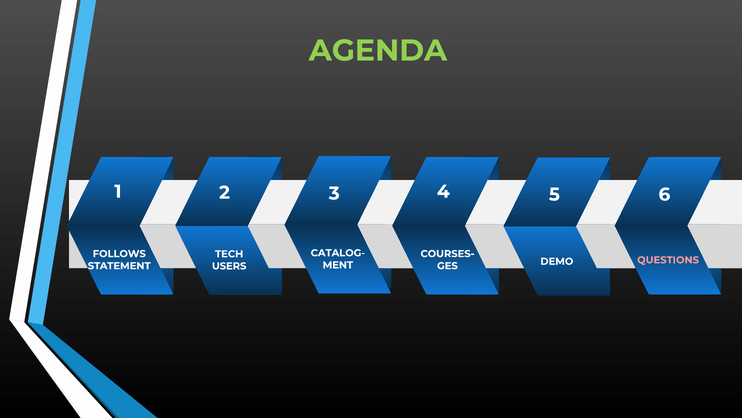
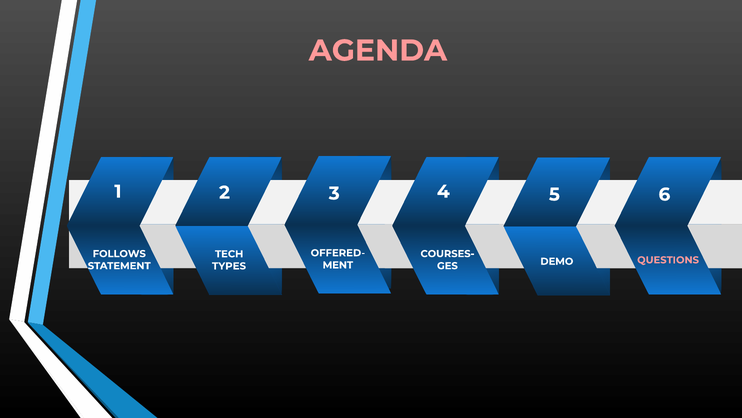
AGENDA colour: light green -> pink (378, 51)
CATALOG-: CATALOG- -> OFFERED- (338, 253)
USERS: USERS -> TYPES (229, 266)
